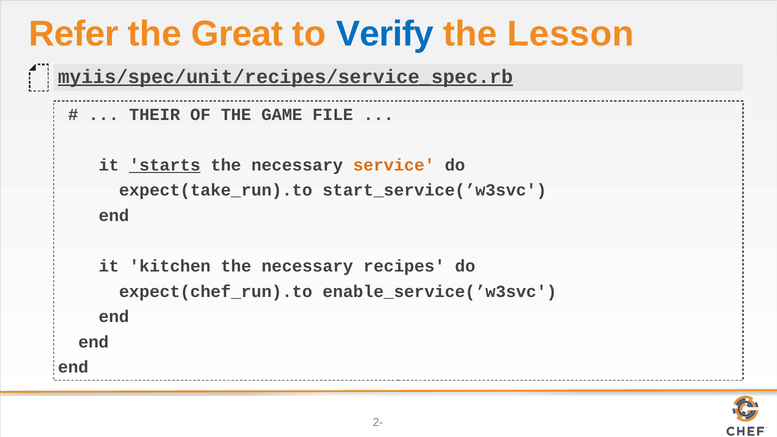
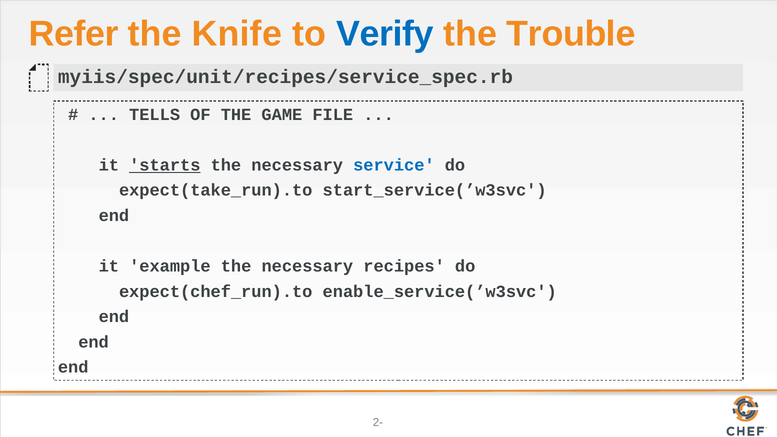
Great: Great -> Knife (237, 34)
Lesson: Lesson -> Trouble (571, 34)
myiis/spec/unit/recipes/service_spec.rb underline: present -> none (285, 77)
THEIR: THEIR -> TELLS (155, 115)
service colour: orange -> blue (394, 165)
kitchen: kitchen -> example (170, 266)
